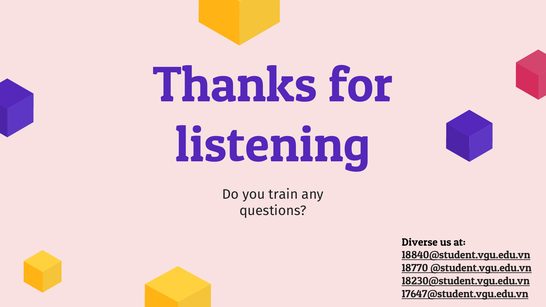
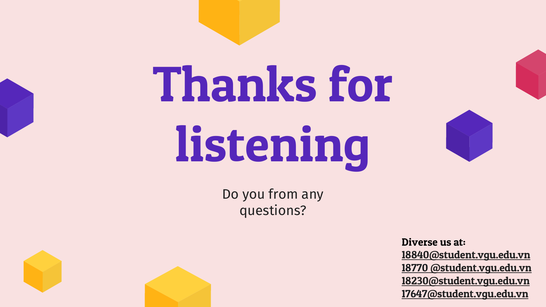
train: train -> from (283, 194)
